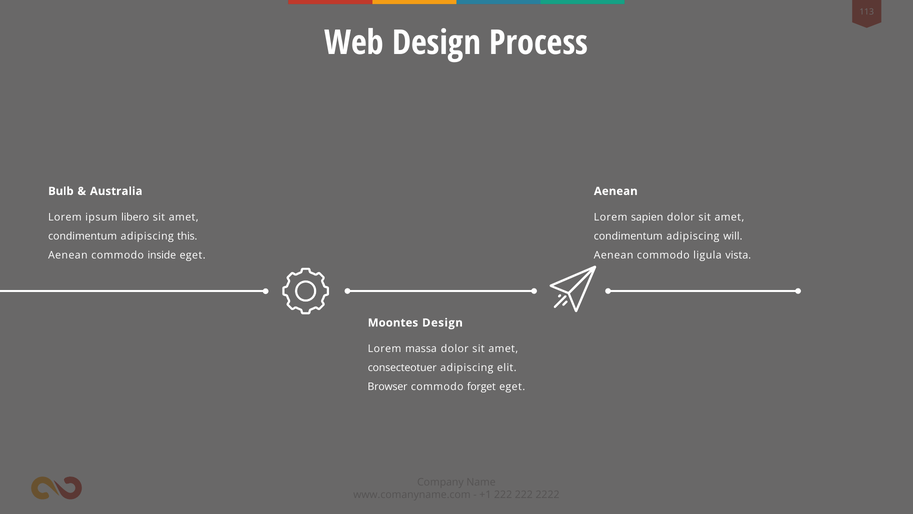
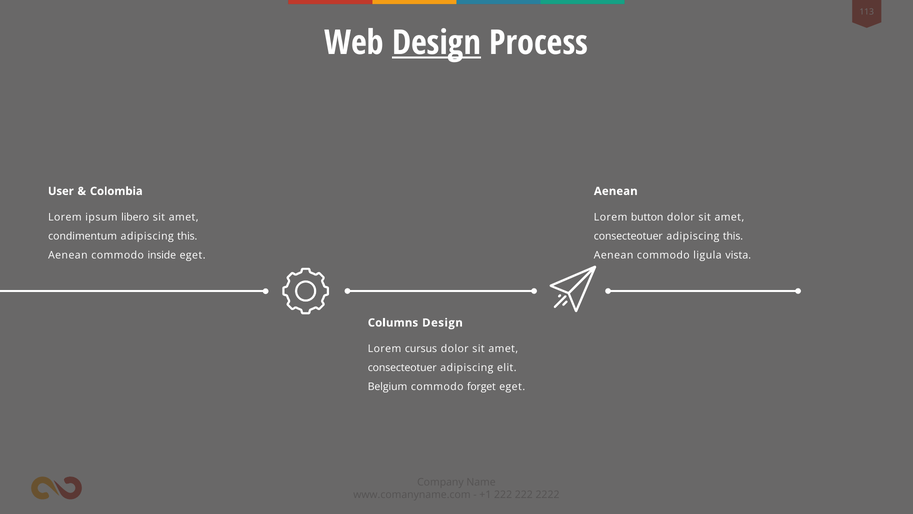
Design underline: none -> present (437, 43)
Bulb: Bulb -> User (61, 191)
Australia: Australia -> Colombia (116, 191)
sapien: sapien -> button (647, 217)
condimentum: condimentum -> consecteotuer (628, 236)
will: will -> this (733, 236)
Moontes: Moontes -> Columns (393, 322)
massa: massa -> cursus (421, 348)
Browser: Browser -> Belgium (388, 386)
